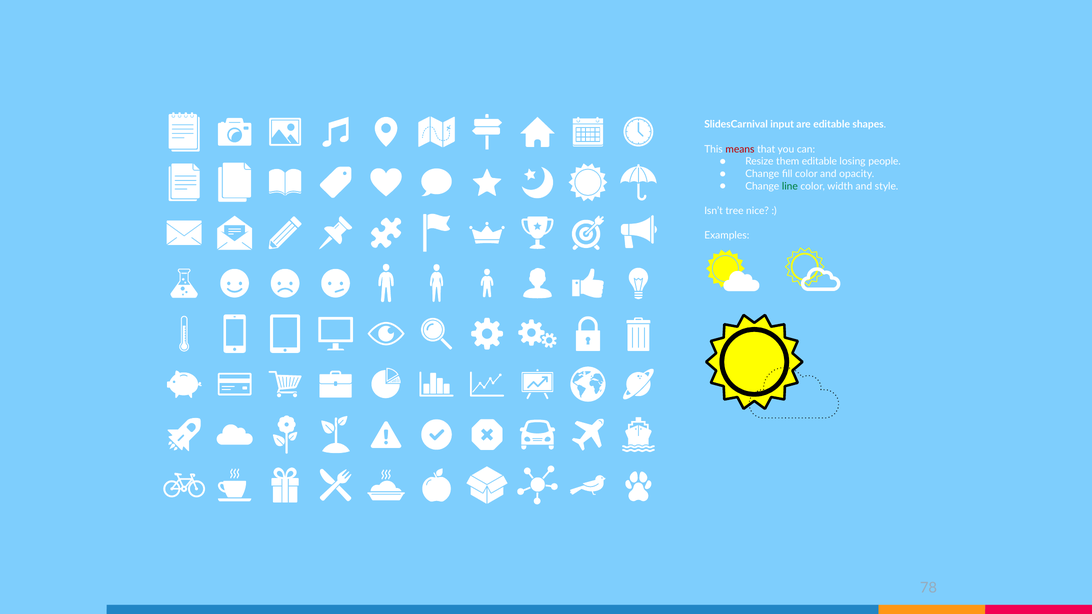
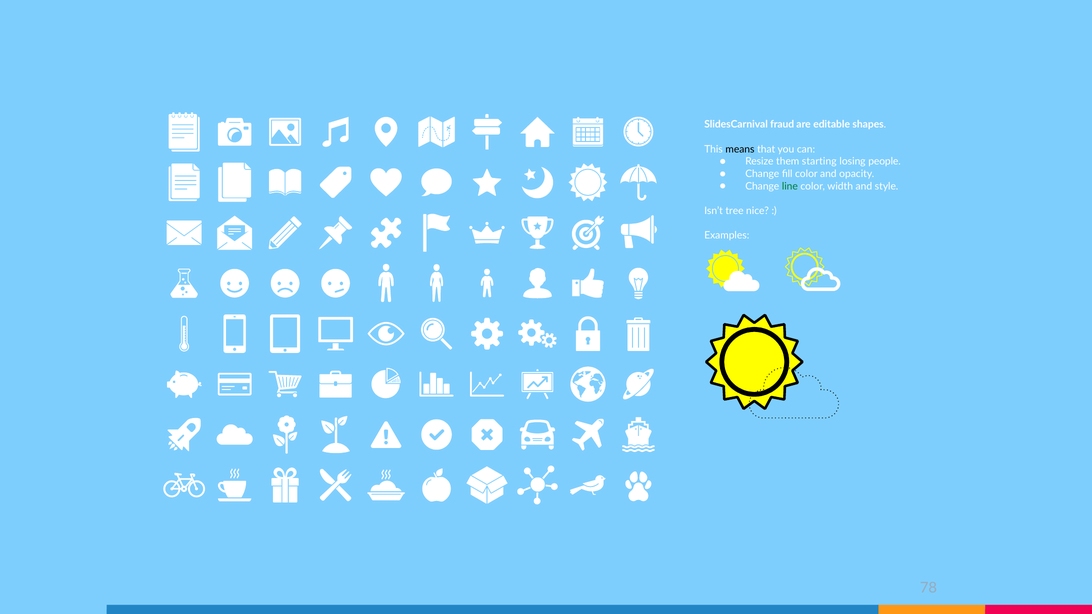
input: input -> fraud (782, 125)
means colour: red -> black (740, 149)
them editable: editable -> starting (819, 162)
